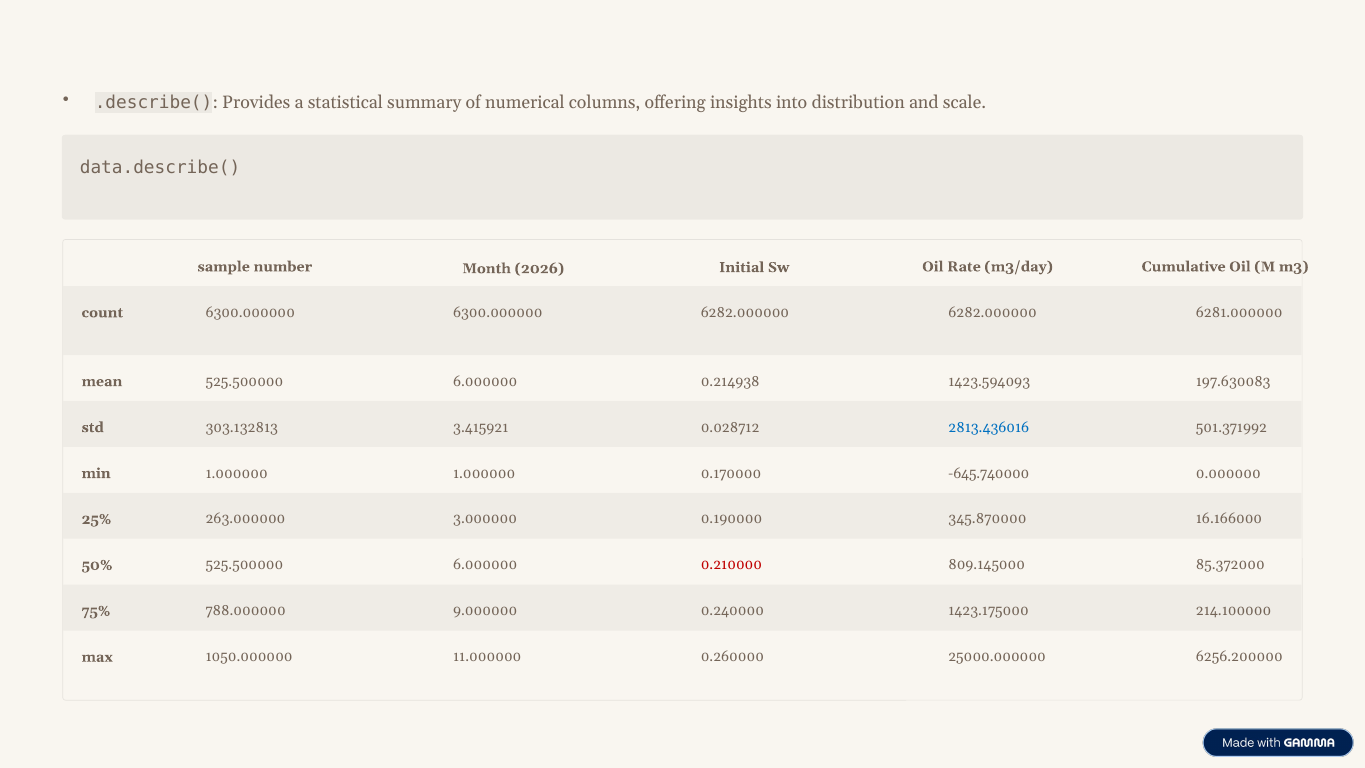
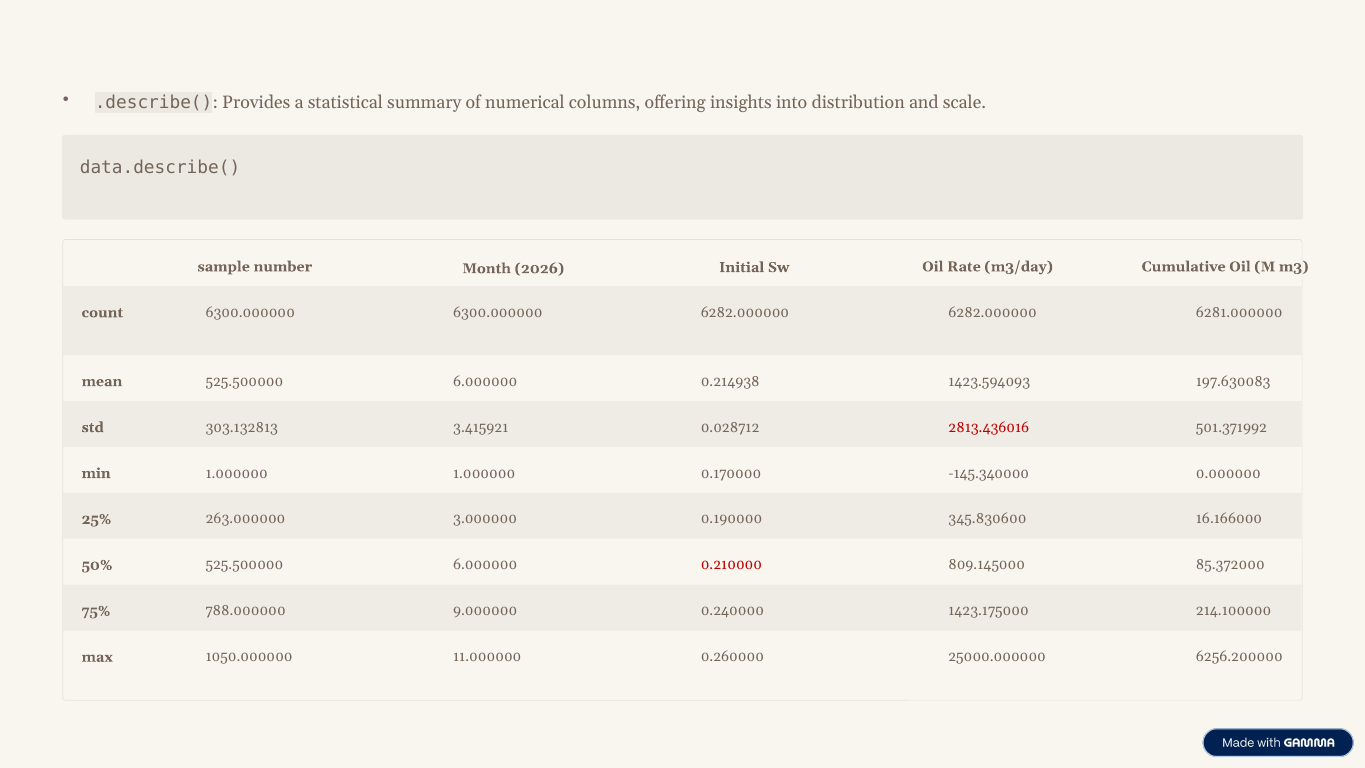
2813.436016 colour: blue -> red (989, 427)
-645.740000: -645.740000 -> -145.340000 (989, 473)
345.870000: 345.870000 -> 345.830600 (987, 519)
